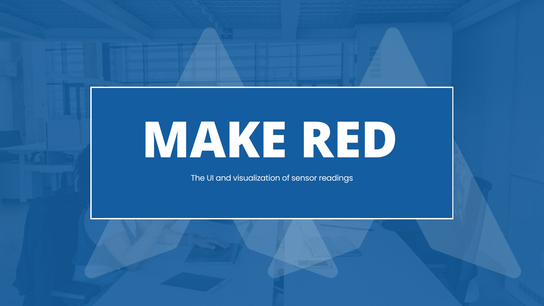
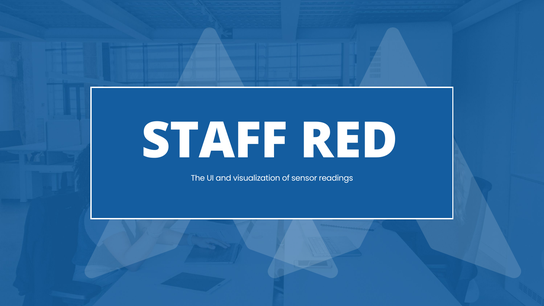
MAKE: MAKE -> STAFF (215, 141)
